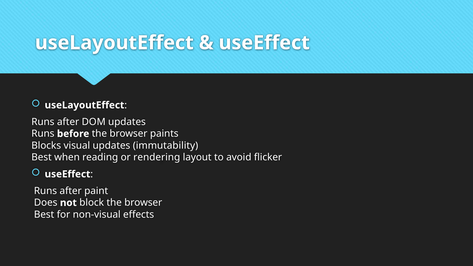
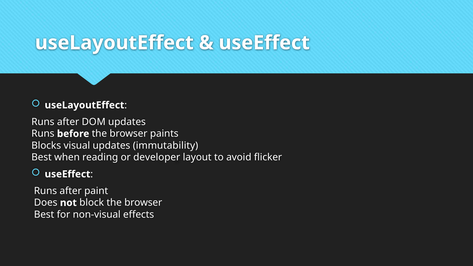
rendering: rendering -> developer (157, 157)
